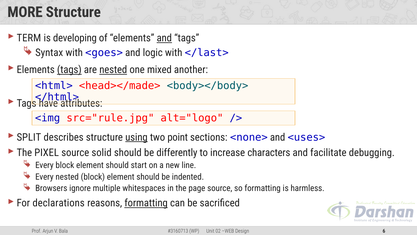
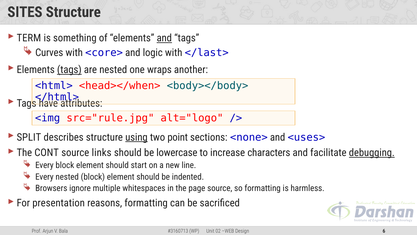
MORE: MORE -> SITES (25, 12)
developing: developing -> something (75, 38)
Syntax: Syntax -> Curves (49, 53)
<goes>: <goes> -> <core> (104, 53)
nested underline: present -> none (113, 70)
mixed: mixed -> wraps (159, 70)
<head></made>: <head></made> -> <head></when> (120, 85)
PIXEL: PIXEL -> CONT (47, 152)
solid: solid -> links (102, 152)
differently: differently -> lowercase (177, 152)
debugging underline: none -> present (372, 152)
declarations: declarations -> presentation (59, 203)
formatting underline: present -> none (146, 203)
